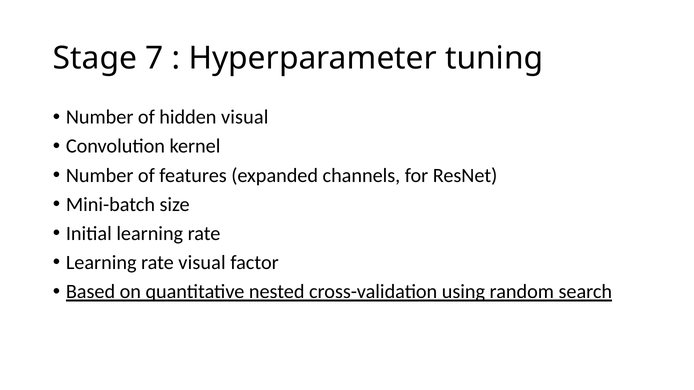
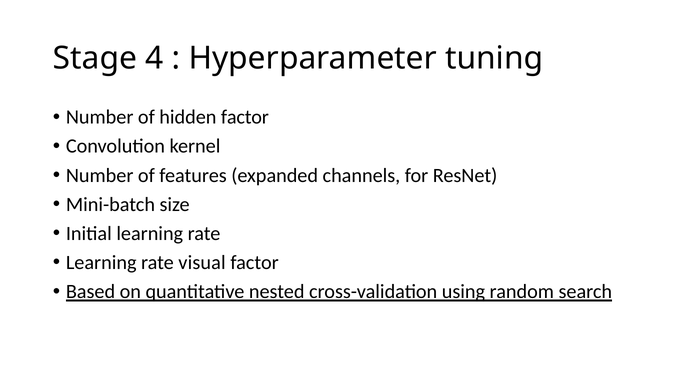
7: 7 -> 4 (154, 58)
hidden visual: visual -> factor (245, 117)
